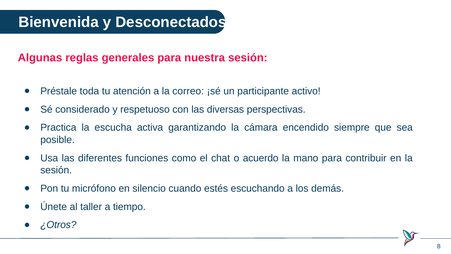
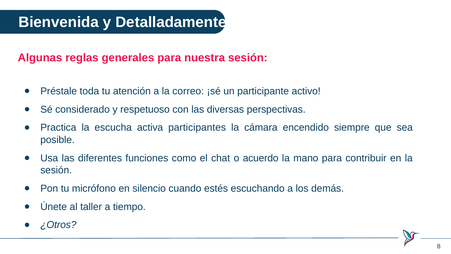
Desconectados: Desconectados -> Detalladamente (171, 22)
garantizando: garantizando -> participantes (197, 128)
